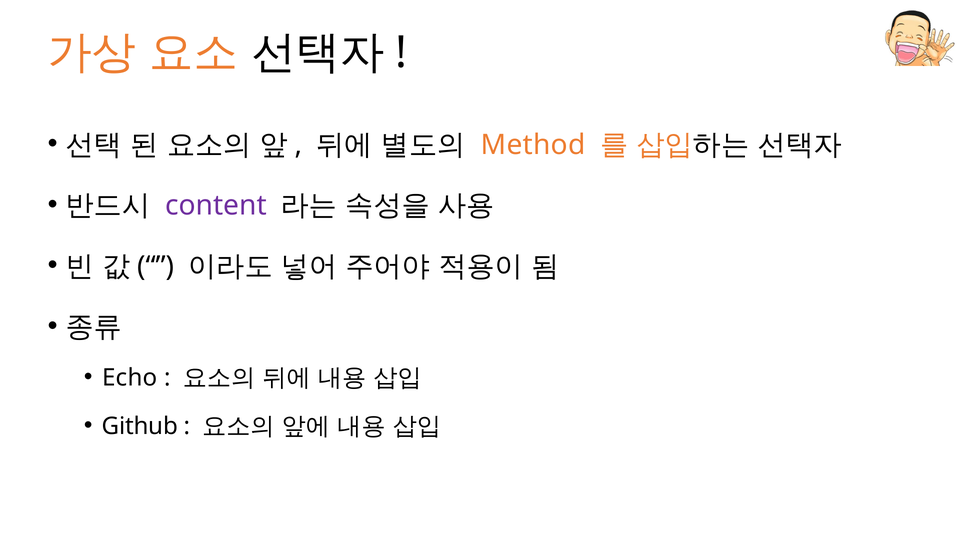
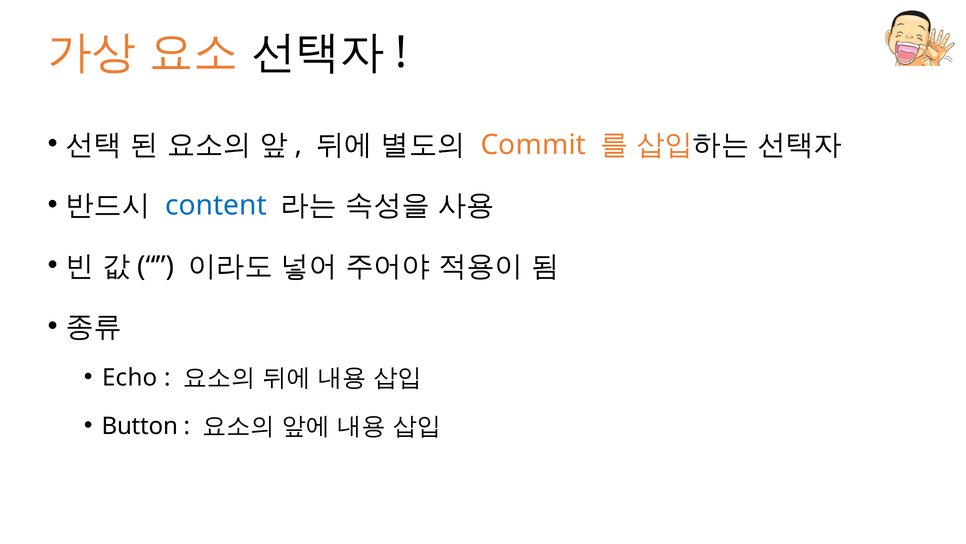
Method: Method -> Commit (533, 145)
content colour: purple -> blue (216, 205)
Github: Github -> Button (140, 426)
